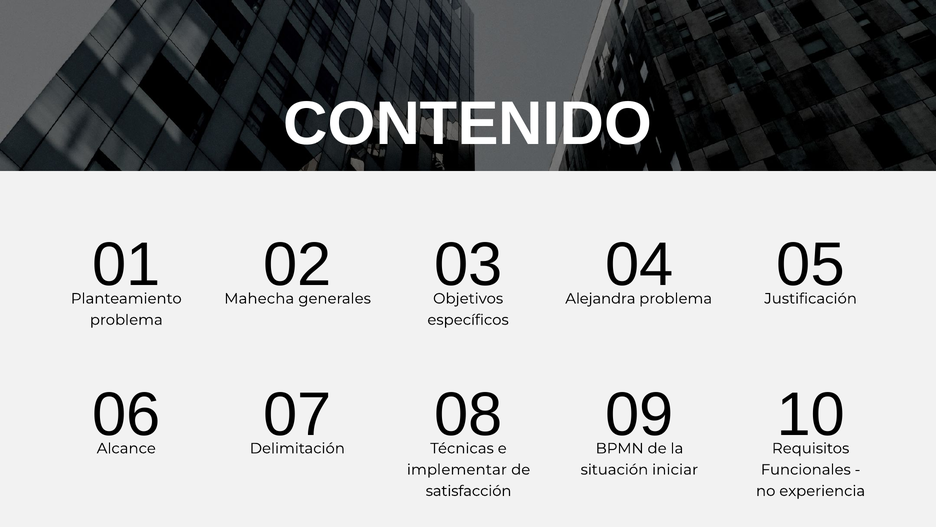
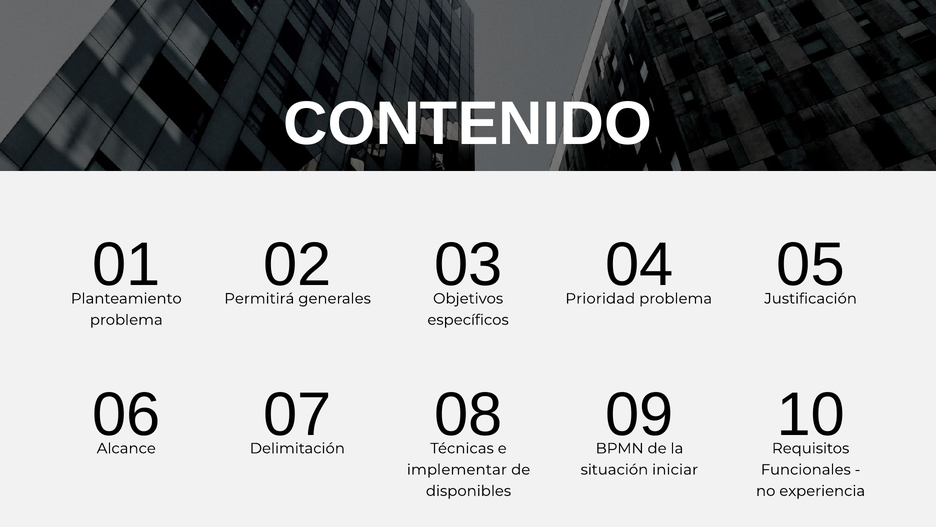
Mahecha: Mahecha -> Permitirá (259, 298)
Alejandra: Alejandra -> Prioridad (600, 298)
satisfacción: satisfacción -> disponibles (469, 491)
